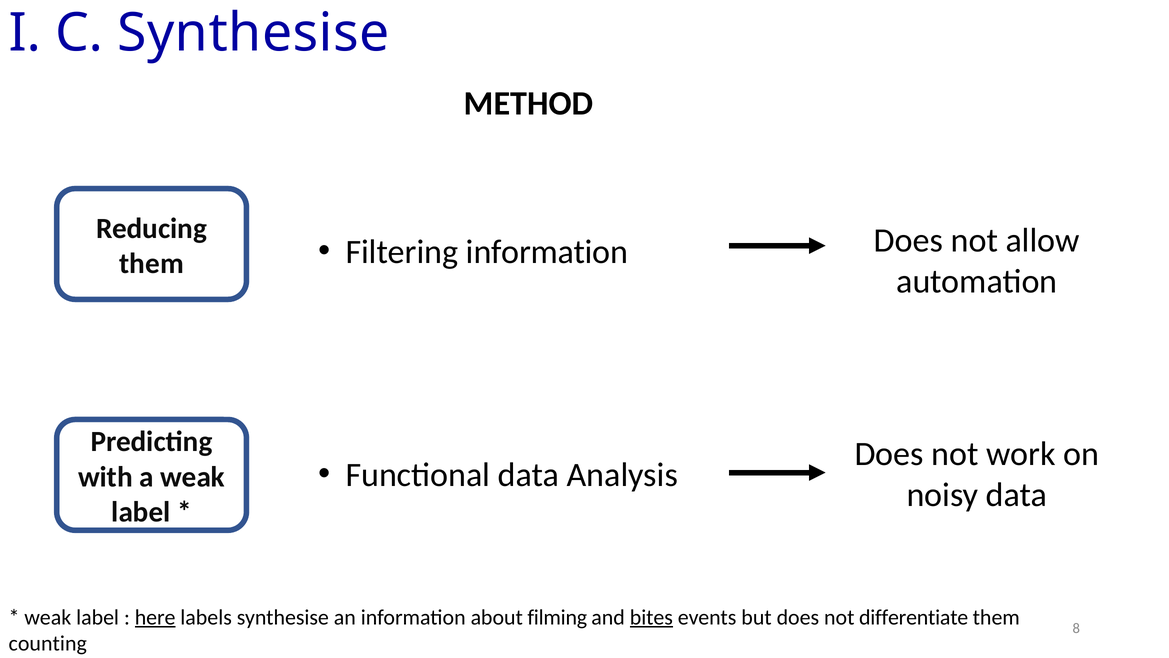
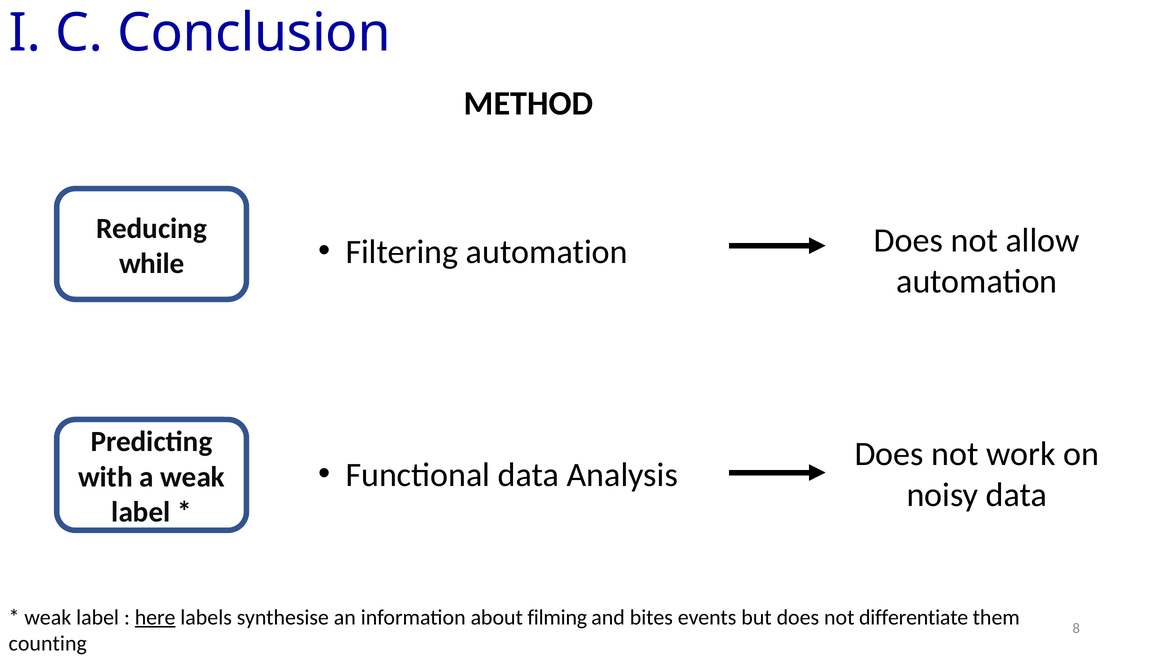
C Synthesise: Synthesise -> Conclusion (254, 33)
Filtering information: information -> automation (547, 252)
them: them -> while (152, 263)
bites underline: present -> none (651, 617)
